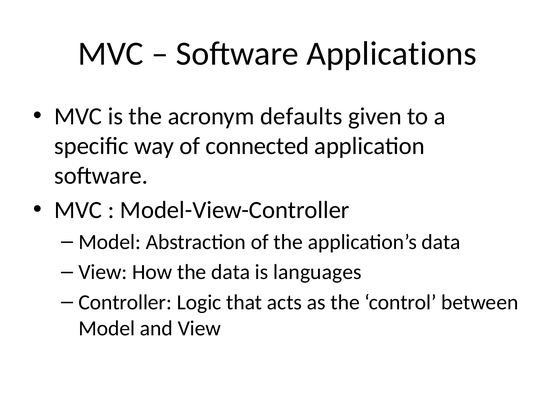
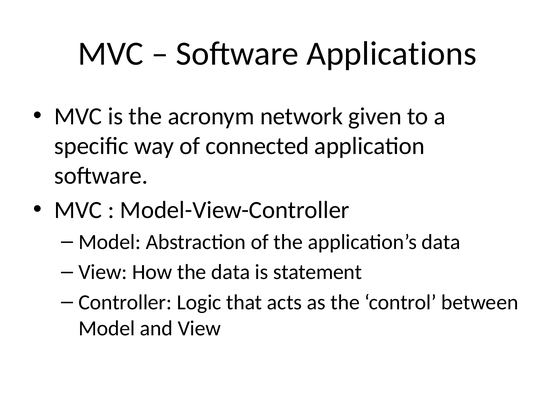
defaults: defaults -> network (302, 116)
languages: languages -> statement (318, 272)
